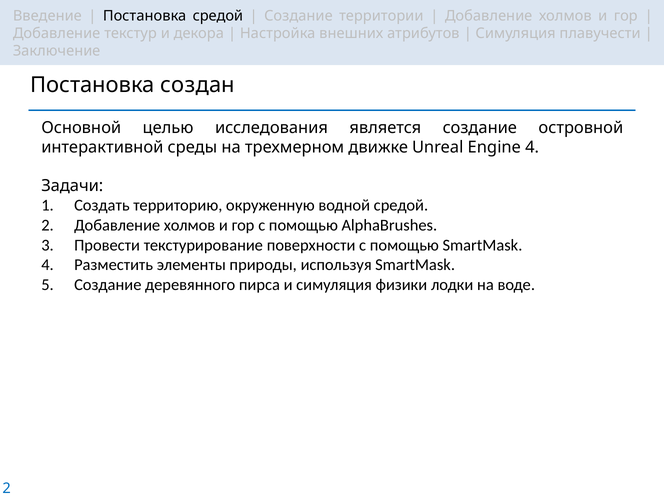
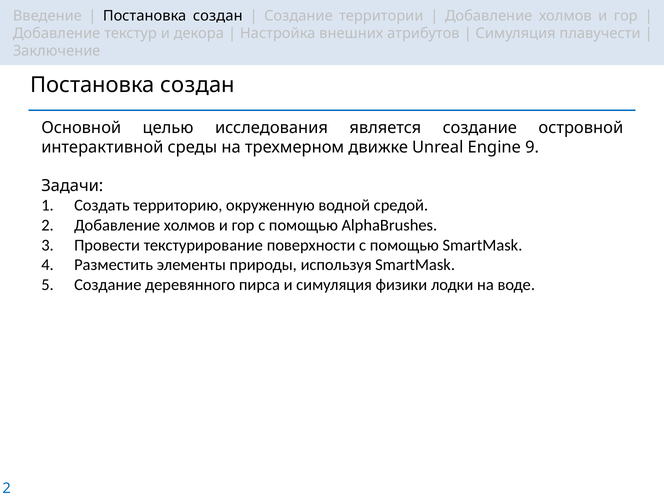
средой: средой -> создан (218, 16)
Engine 4: 4 -> 9 (532, 147)
